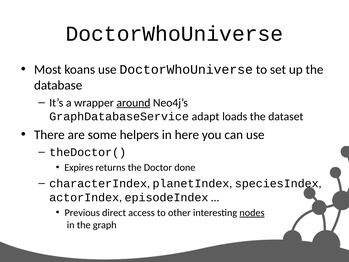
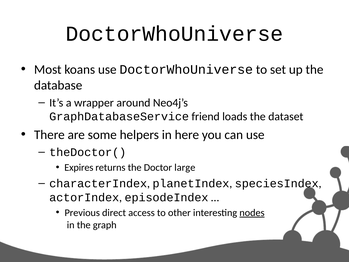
around underline: present -> none (133, 103)
adapt: adapt -> friend (206, 117)
done: done -> large (185, 167)
